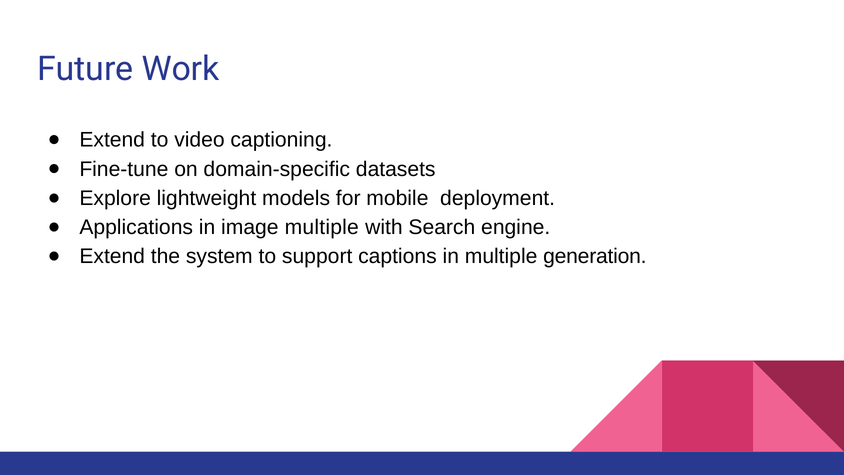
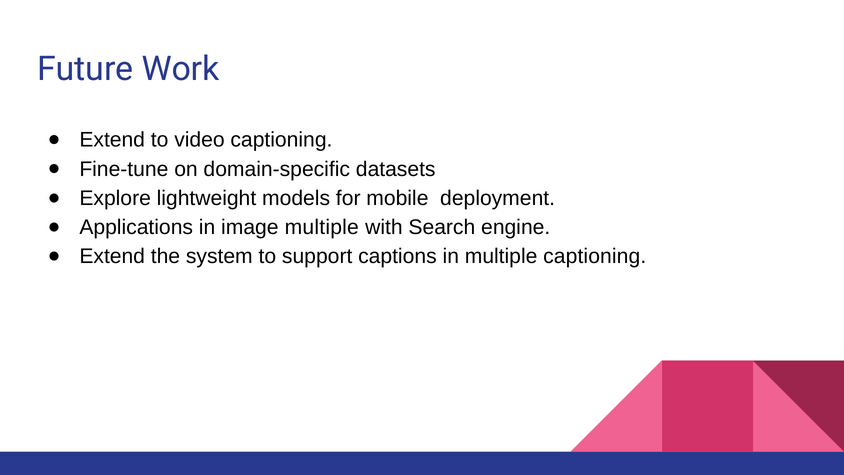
multiple generation: generation -> captioning (595, 256)
